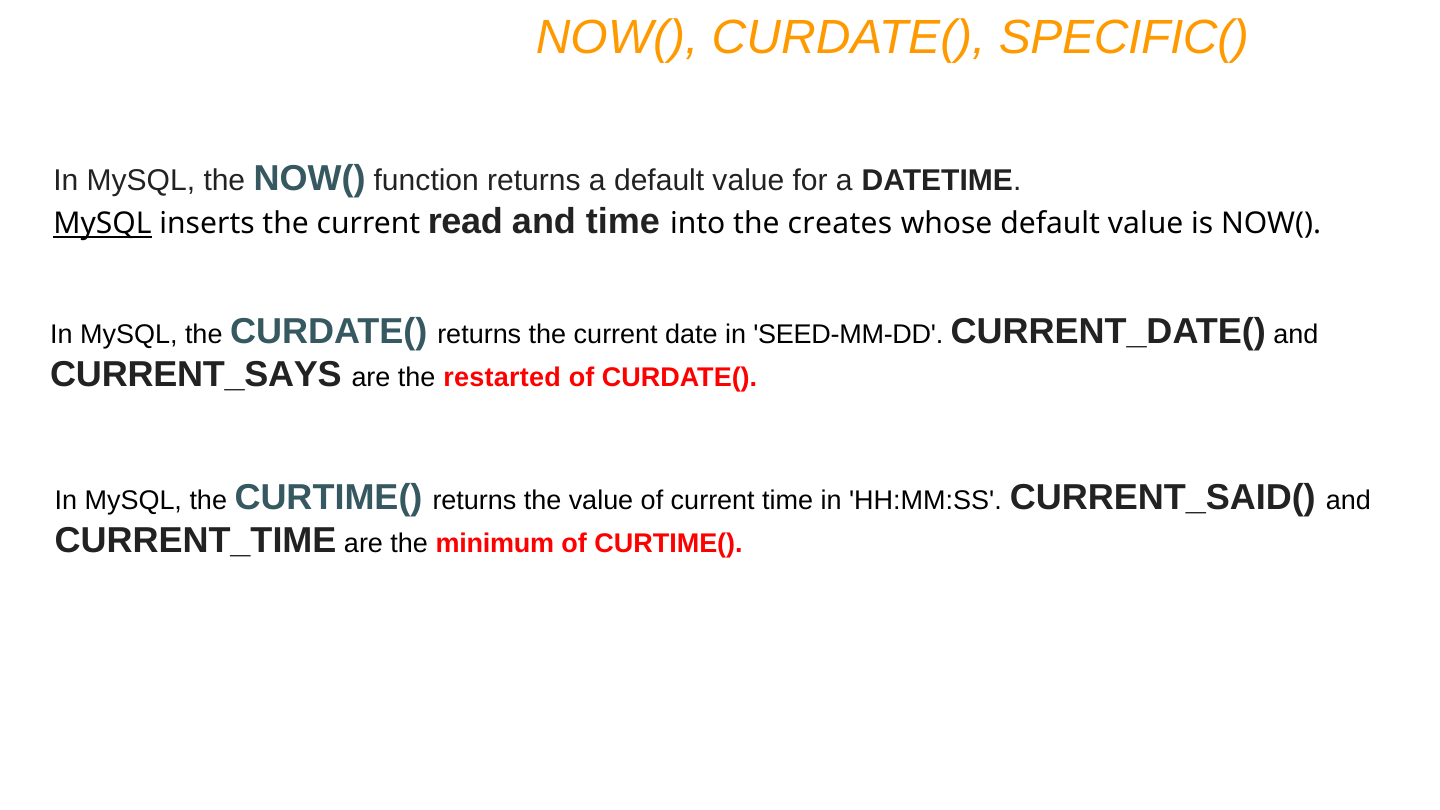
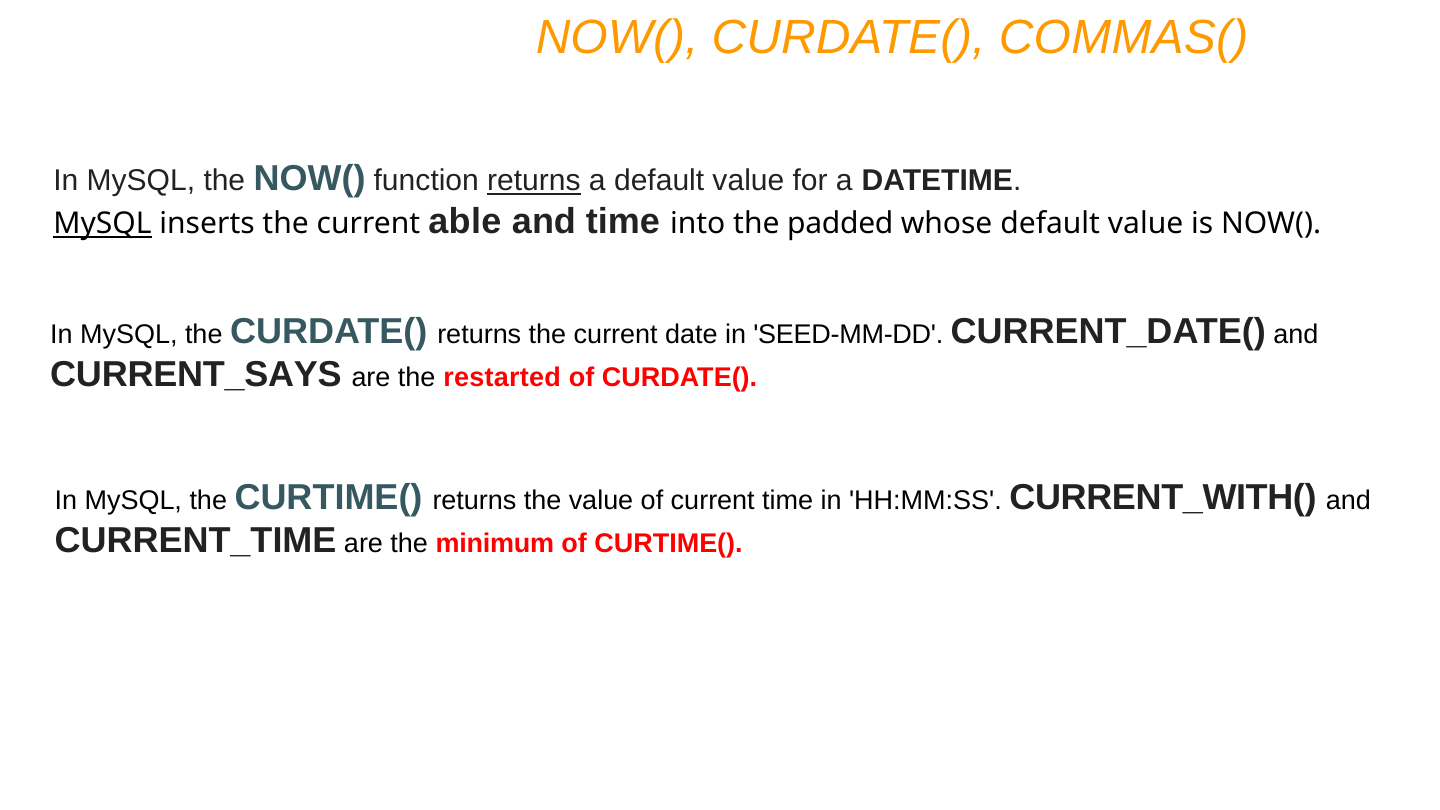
SPECIFIC(: SPECIFIC( -> COMMAS( (1124, 37)
returns underline: none -> present (534, 181)
read: read -> able (465, 222)
creates: creates -> padded (840, 224)
CURRENT_SAID(: CURRENT_SAID( -> CURRENT_WITH( (1163, 498)
